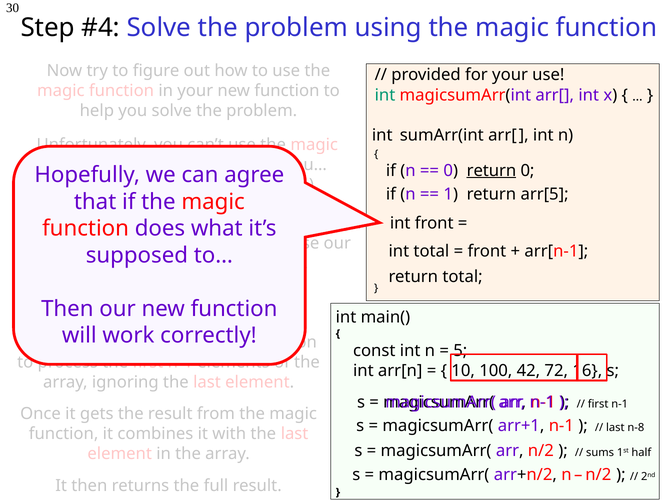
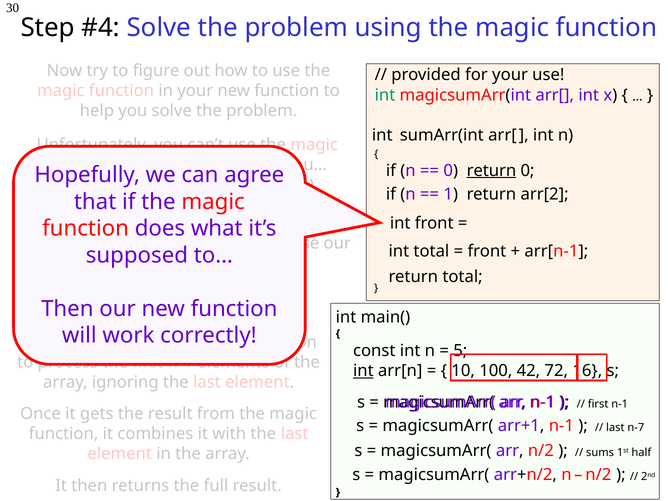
arr[5: arr[5 -> arr[2 (545, 194)
int underline: none -> present (363, 371)
n-8: n-8 -> n-7 (636, 428)
